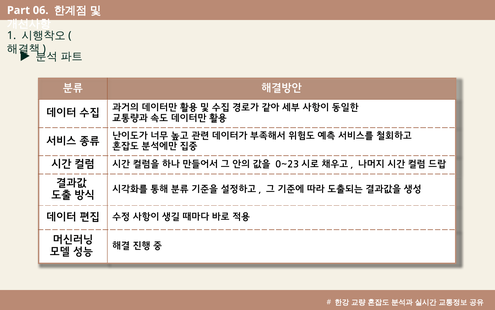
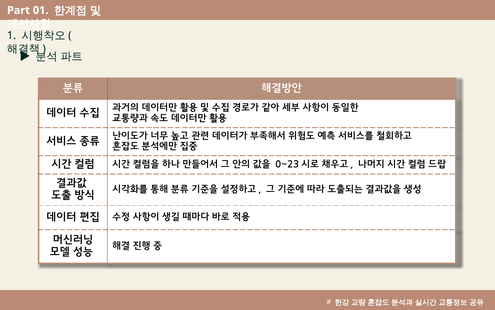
06: 06 -> 01 (41, 10)
